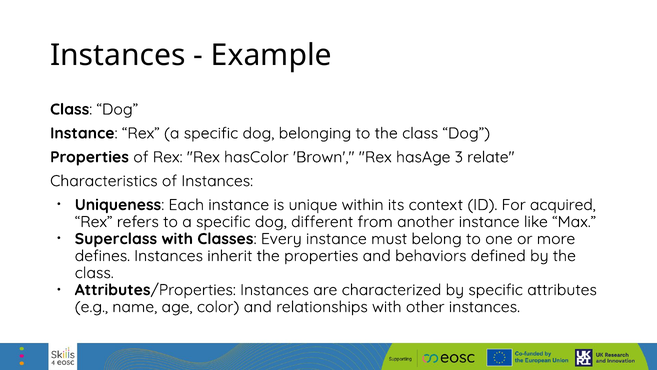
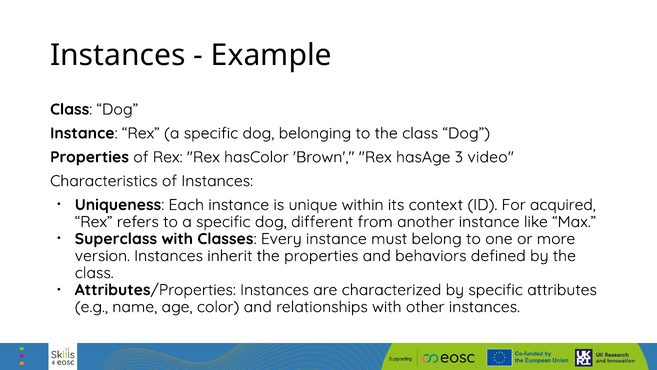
relate: relate -> video (491, 157)
defines: defines -> version (102, 256)
